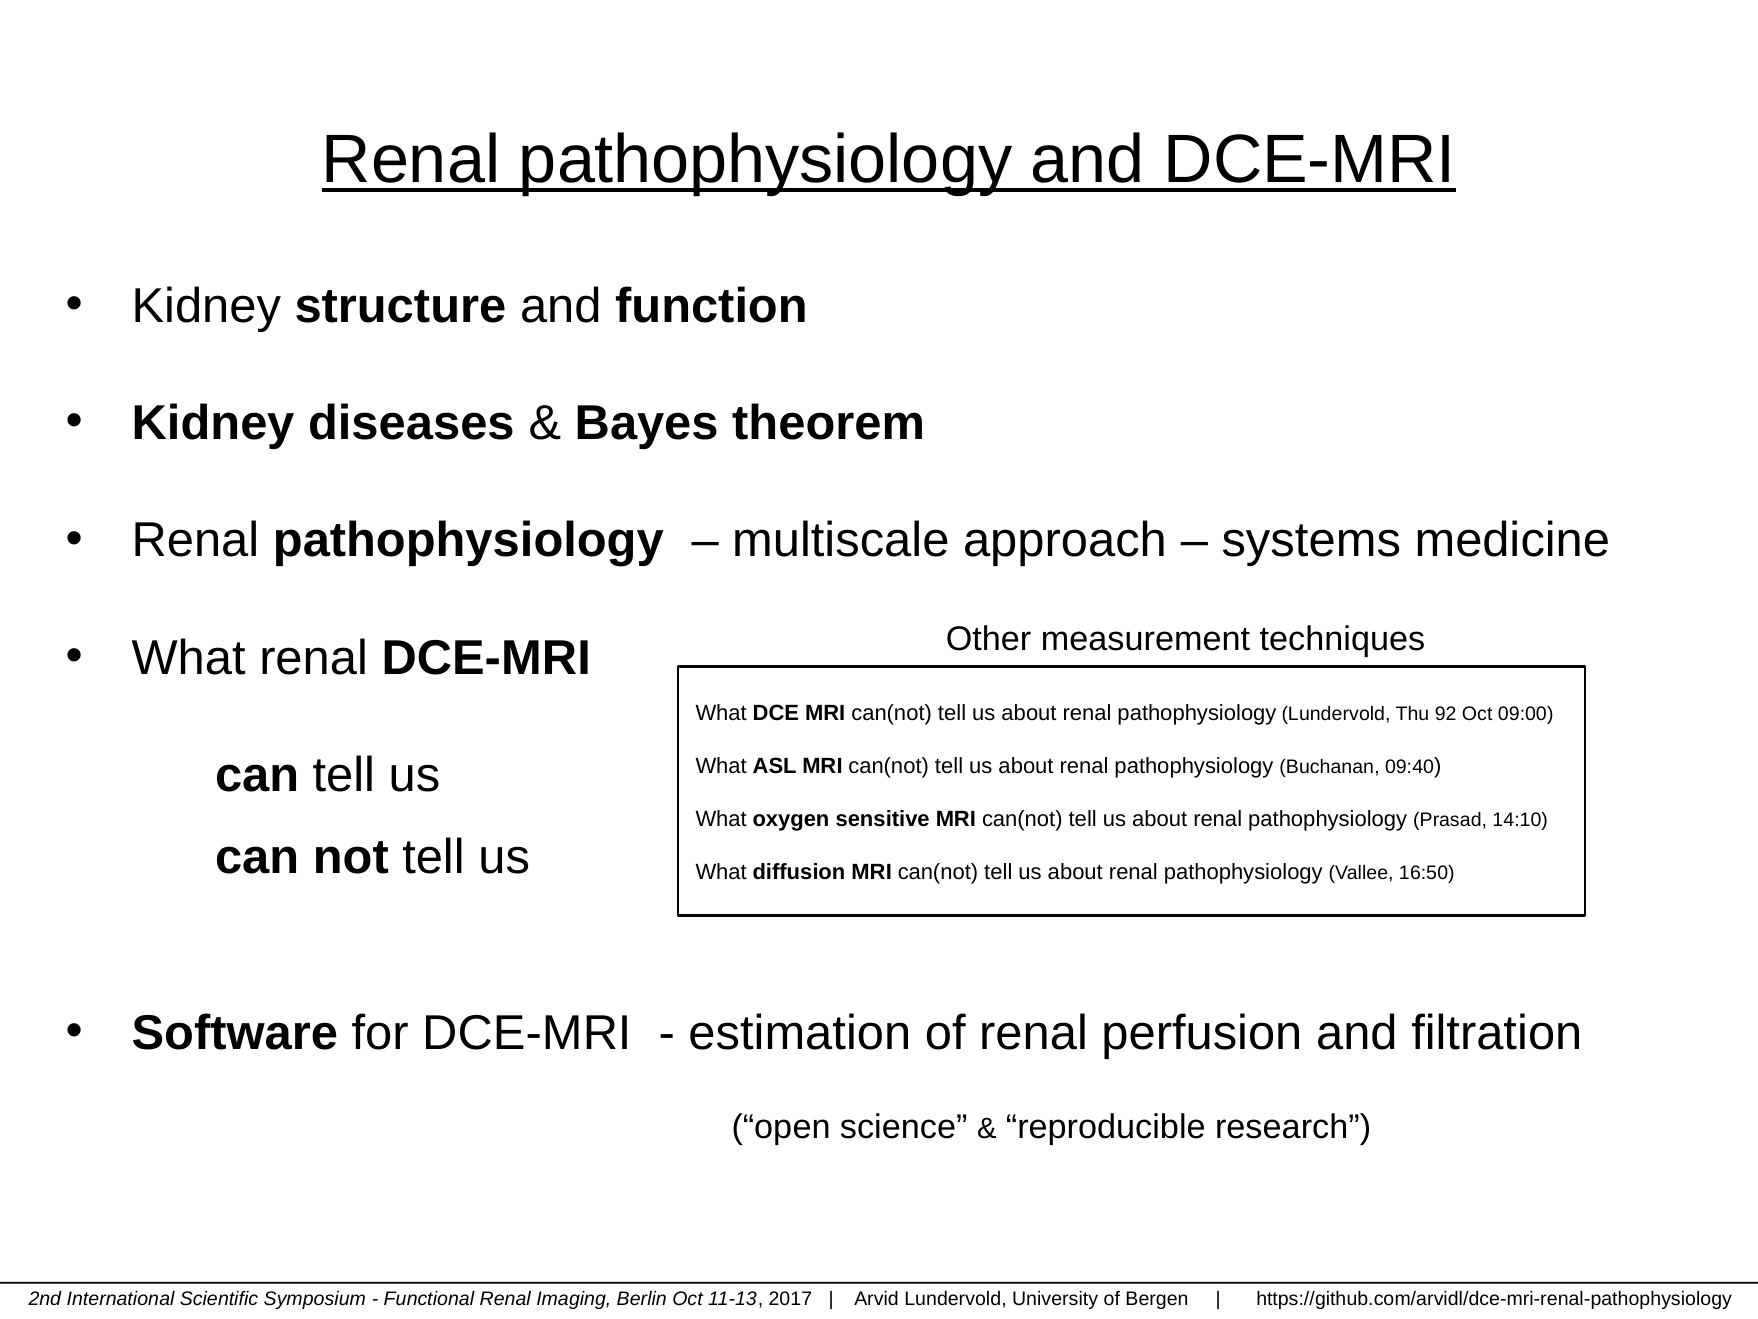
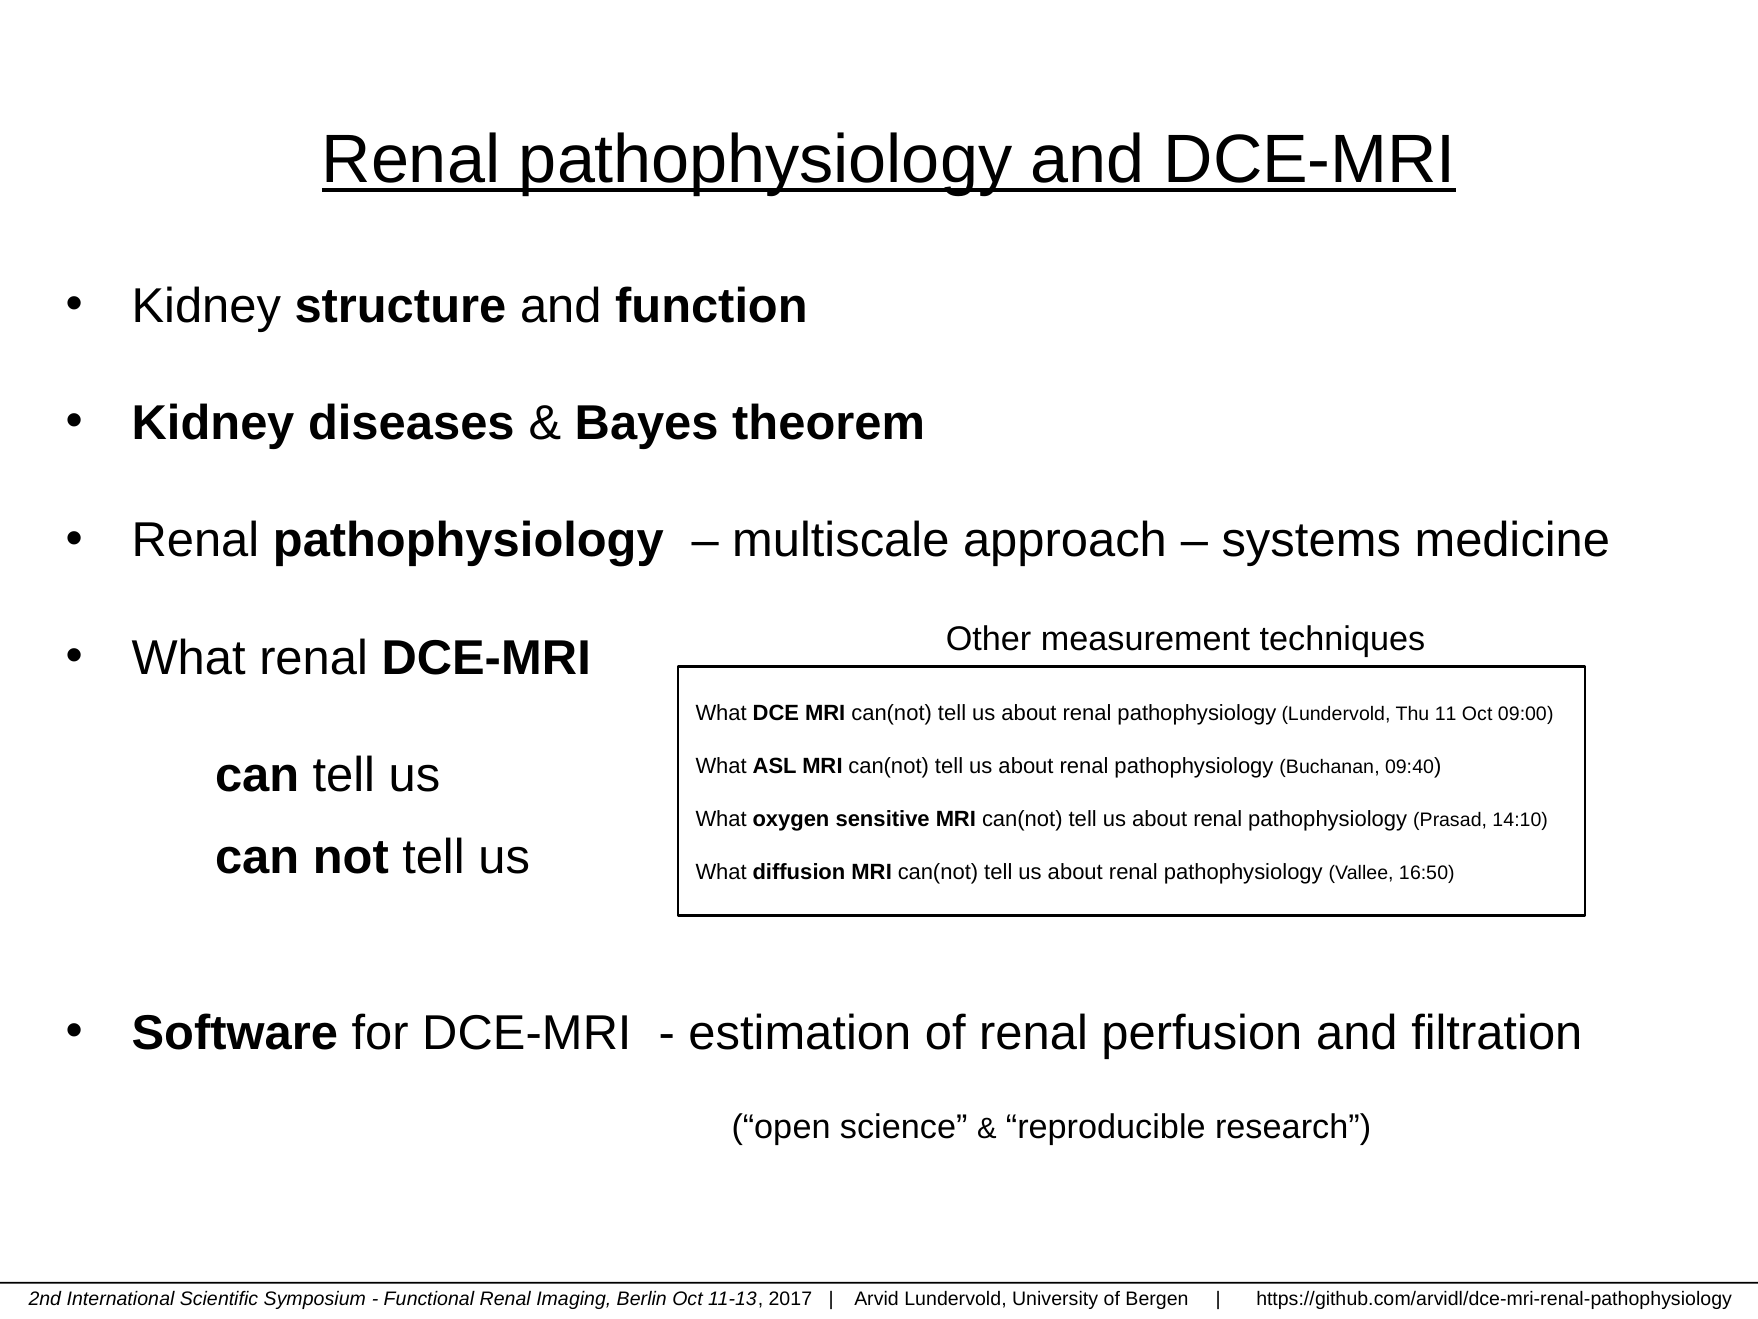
92: 92 -> 11 (1446, 714)
